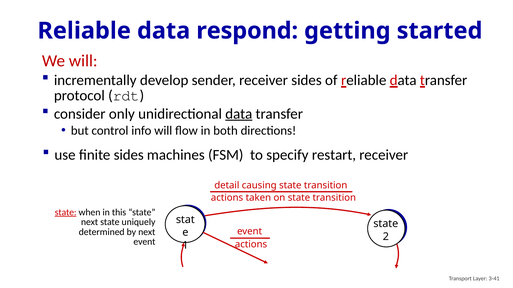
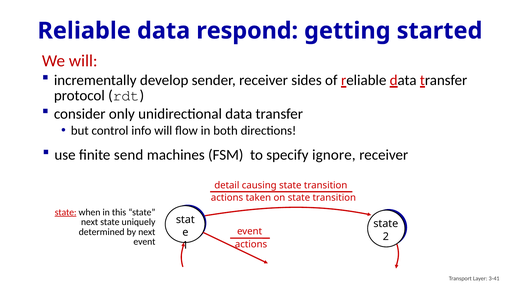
data underline: present -> none (239, 114)
finite sides: sides -> send (129, 155)
restart: restart -> ignore (334, 155)
